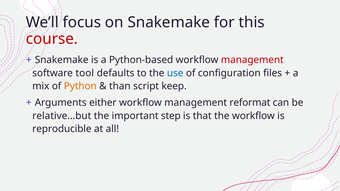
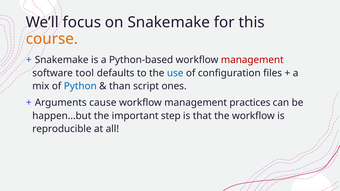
course colour: red -> orange (52, 39)
Python colour: orange -> blue (80, 86)
keep: keep -> ones (174, 86)
either: either -> cause (103, 103)
reformat: reformat -> practices (250, 103)
relative…but: relative…but -> happen…but (62, 116)
